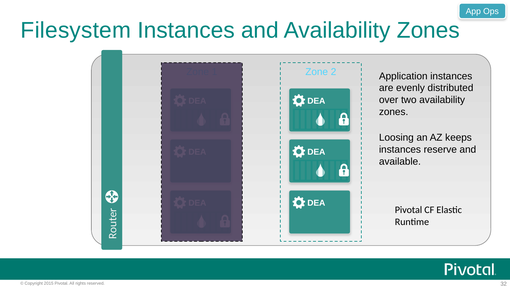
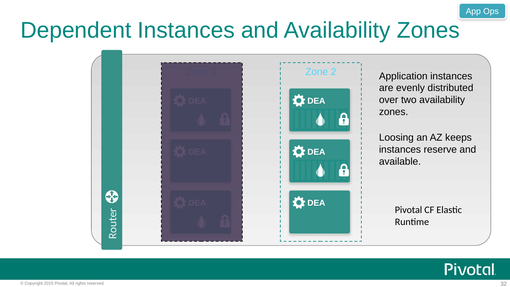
Filesystem: Filesystem -> Dependent (76, 30)
